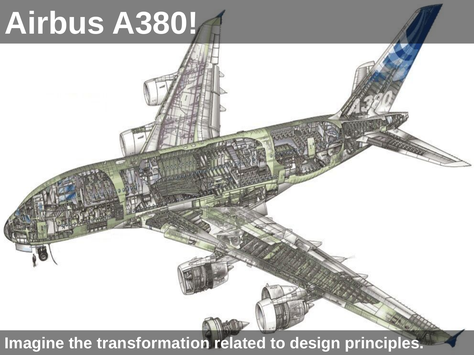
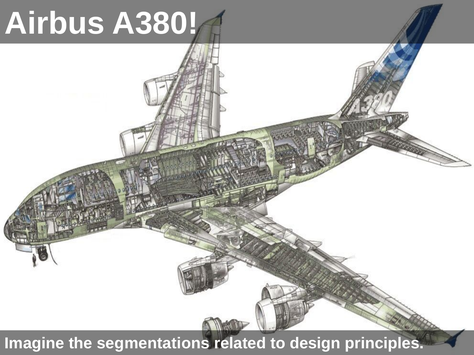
transformation: transformation -> segmentations (153, 344)
